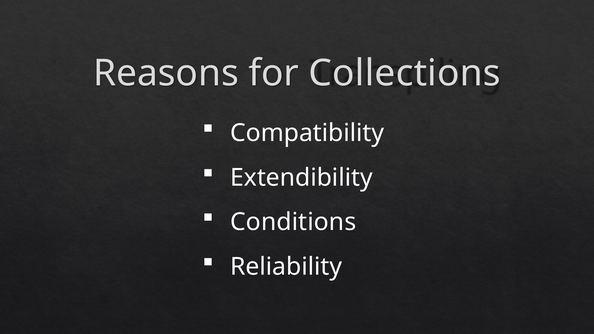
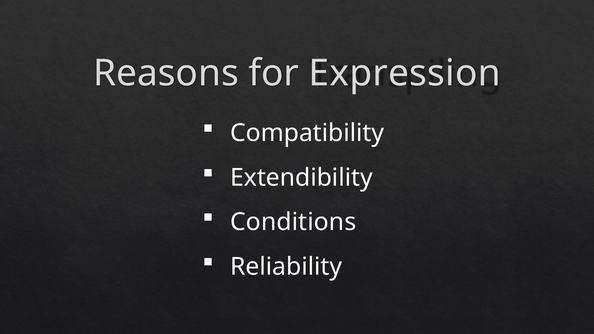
Collections: Collections -> Expression (405, 73)
